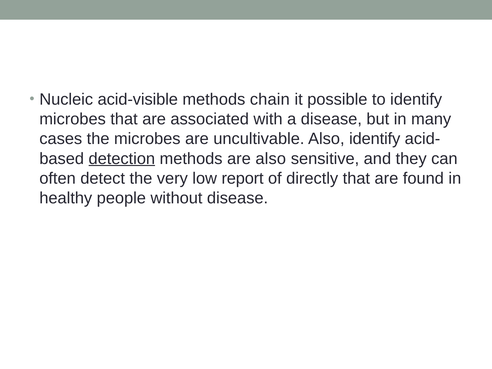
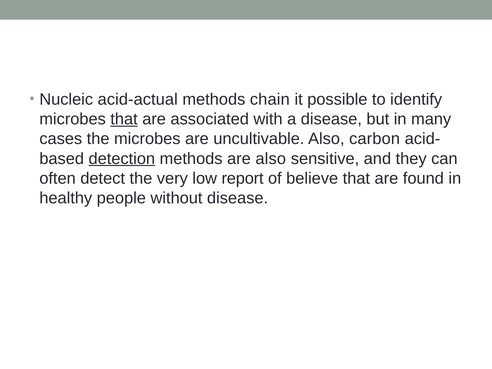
acid-visible: acid-visible -> acid-actual (138, 100)
that underline: none -> present (124, 119)
Also identify: identify -> carbon (375, 139)
directly: directly -> believe (312, 178)
